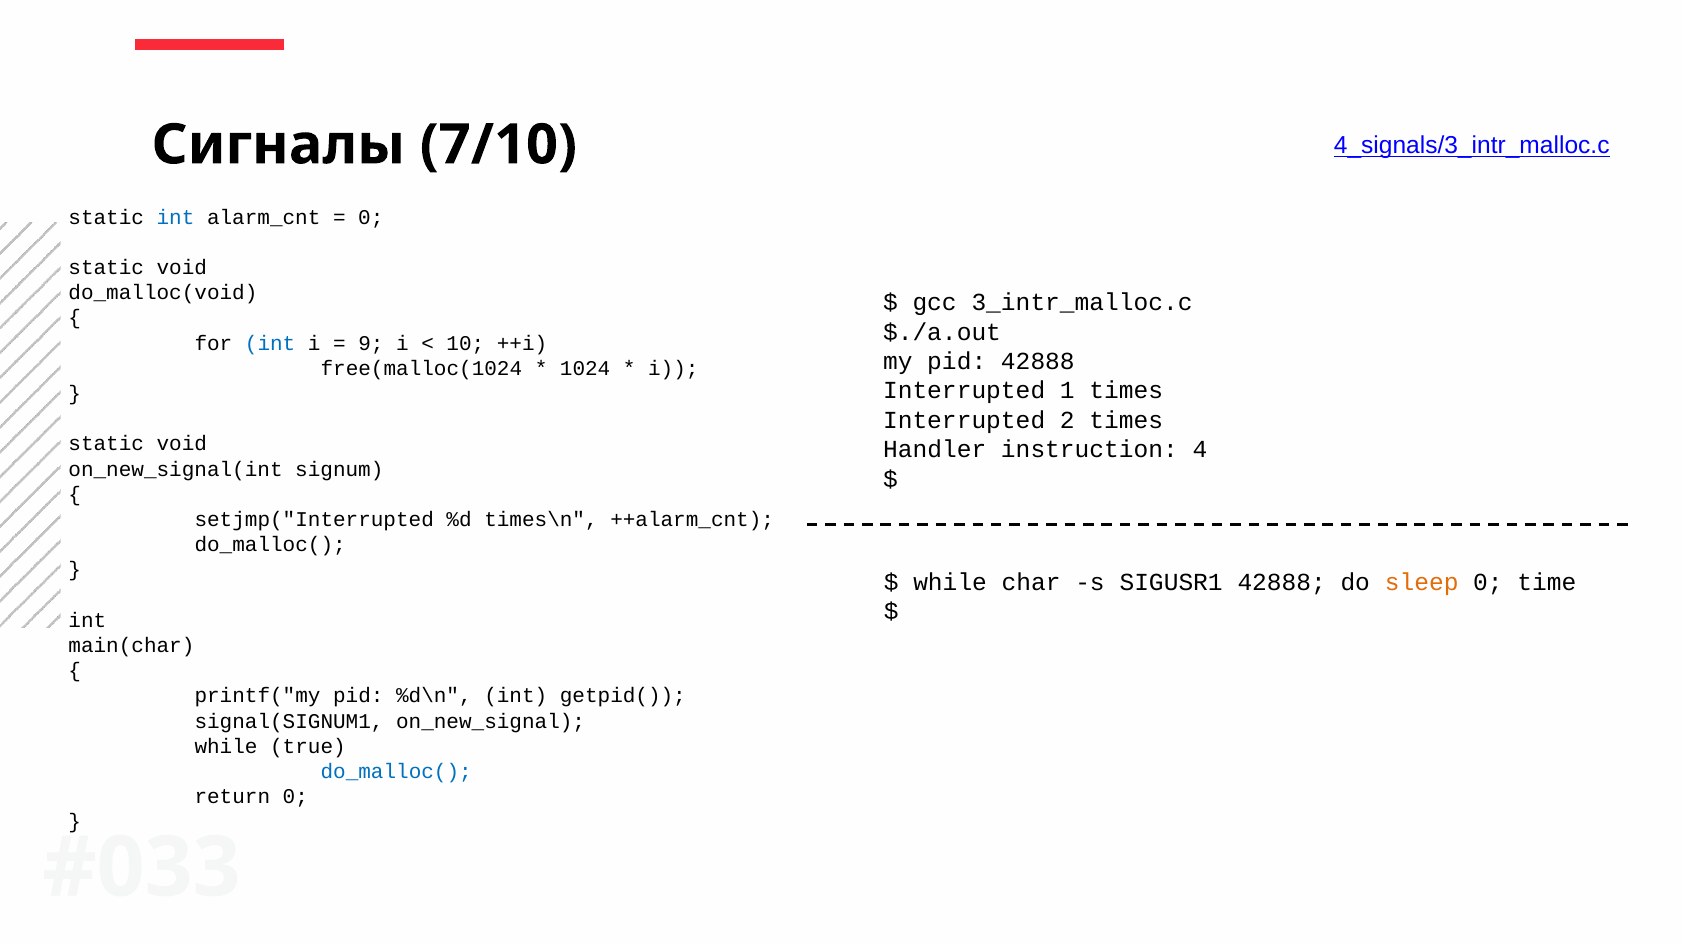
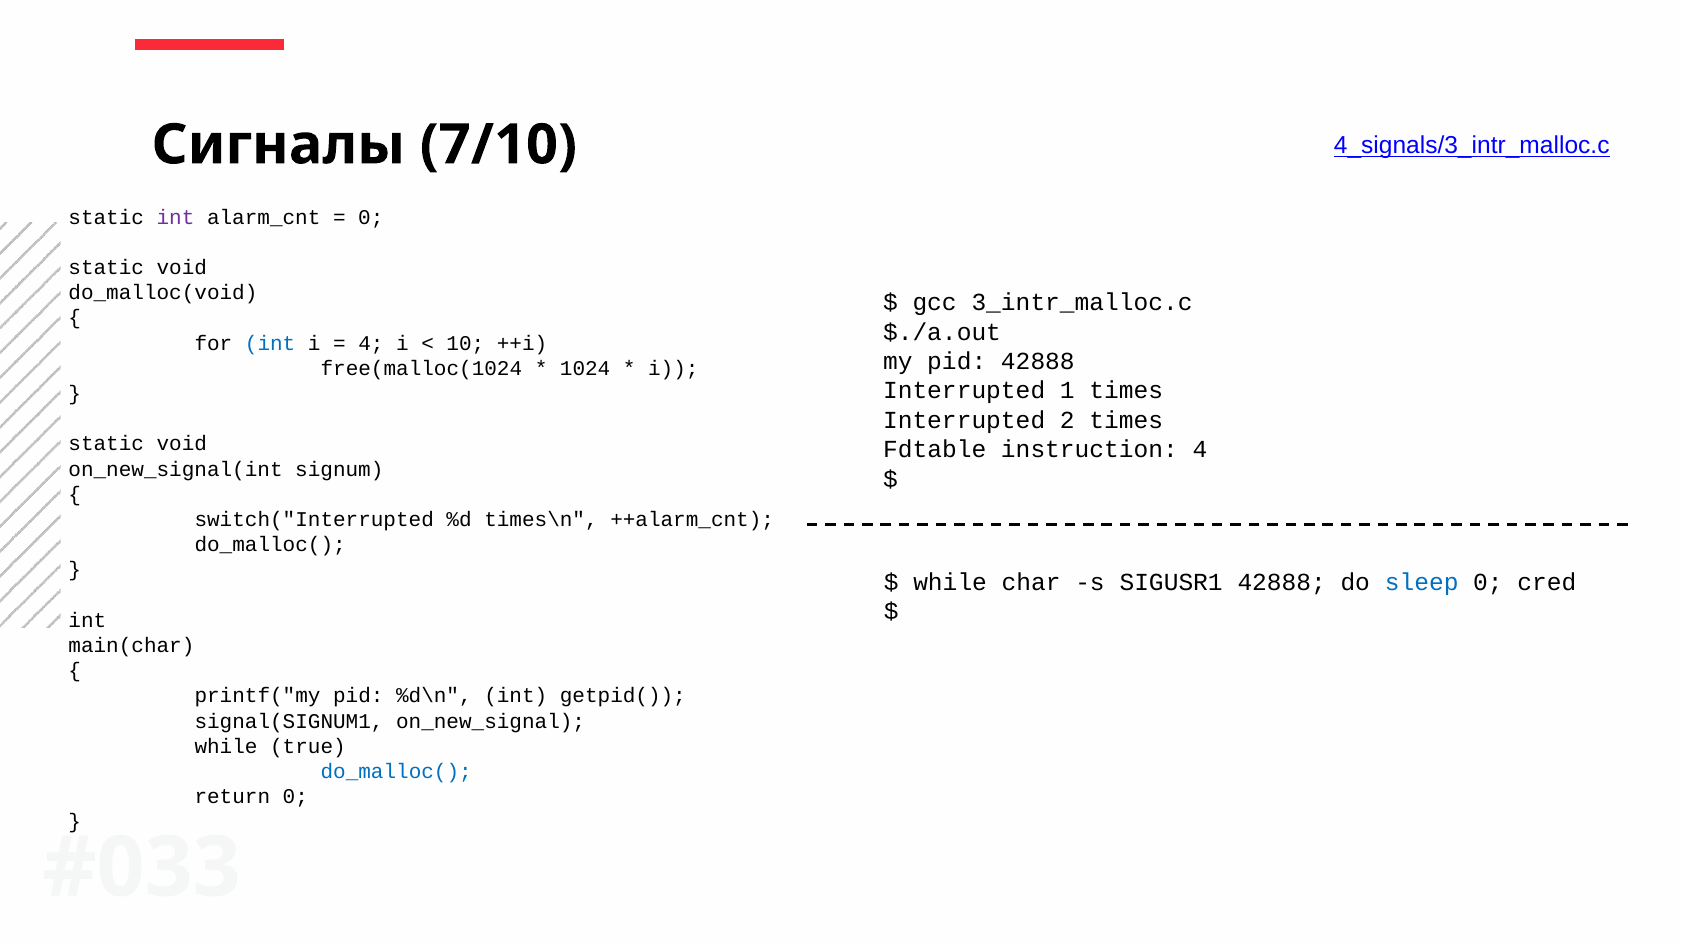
int colour: blue -> purple (176, 217)
9: 9 -> 4 (371, 343)
Handler: Handler -> Fdtable (935, 450)
setjmp("Interrupted: setjmp("Interrupted -> switch("Interrupted (314, 520)
sleep colour: orange -> blue (1422, 582)
time: time -> cred (1547, 582)
